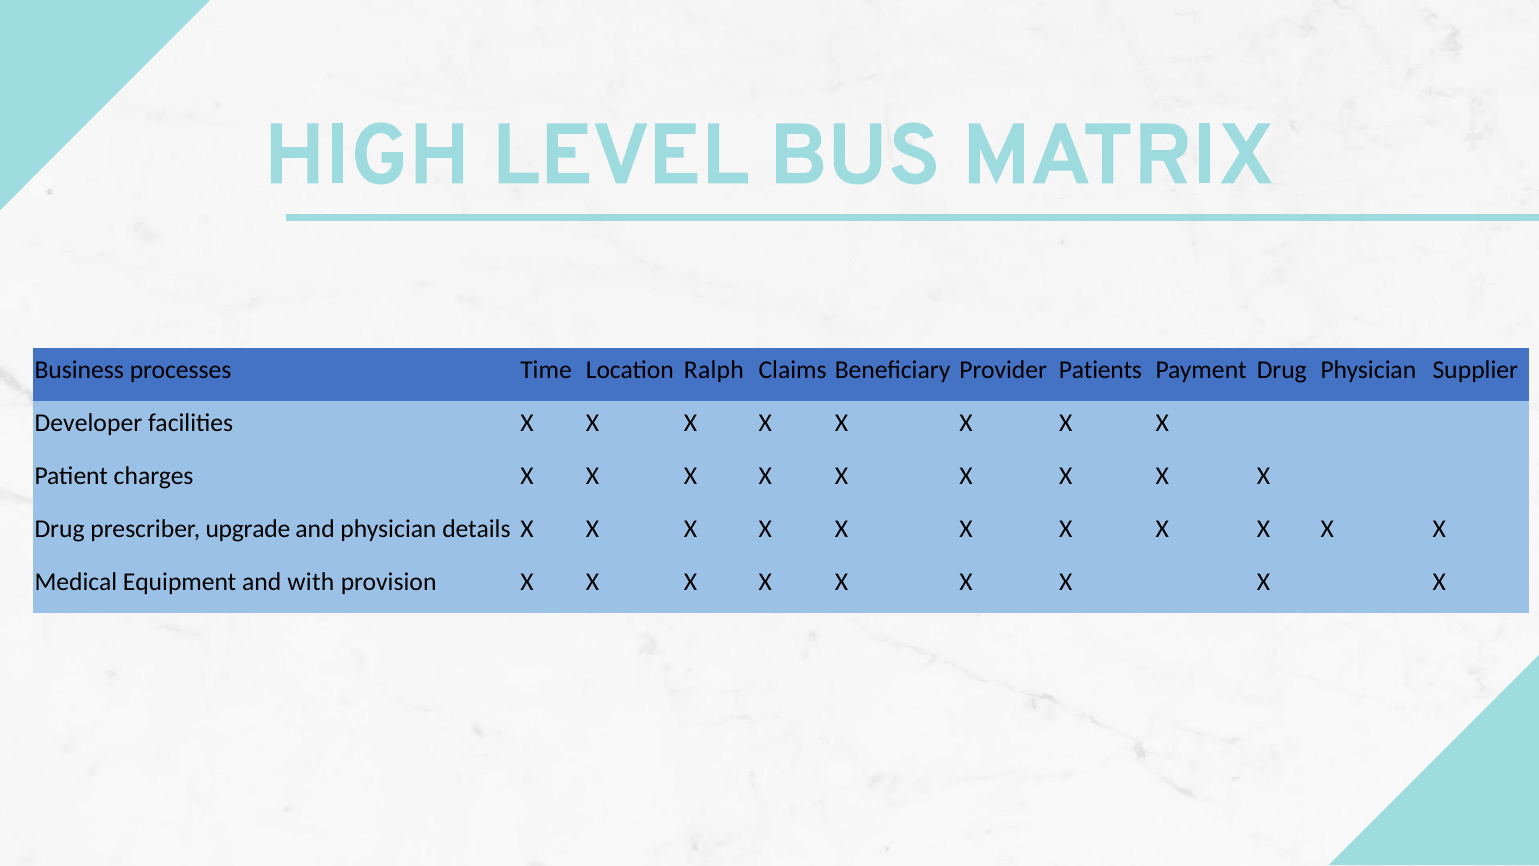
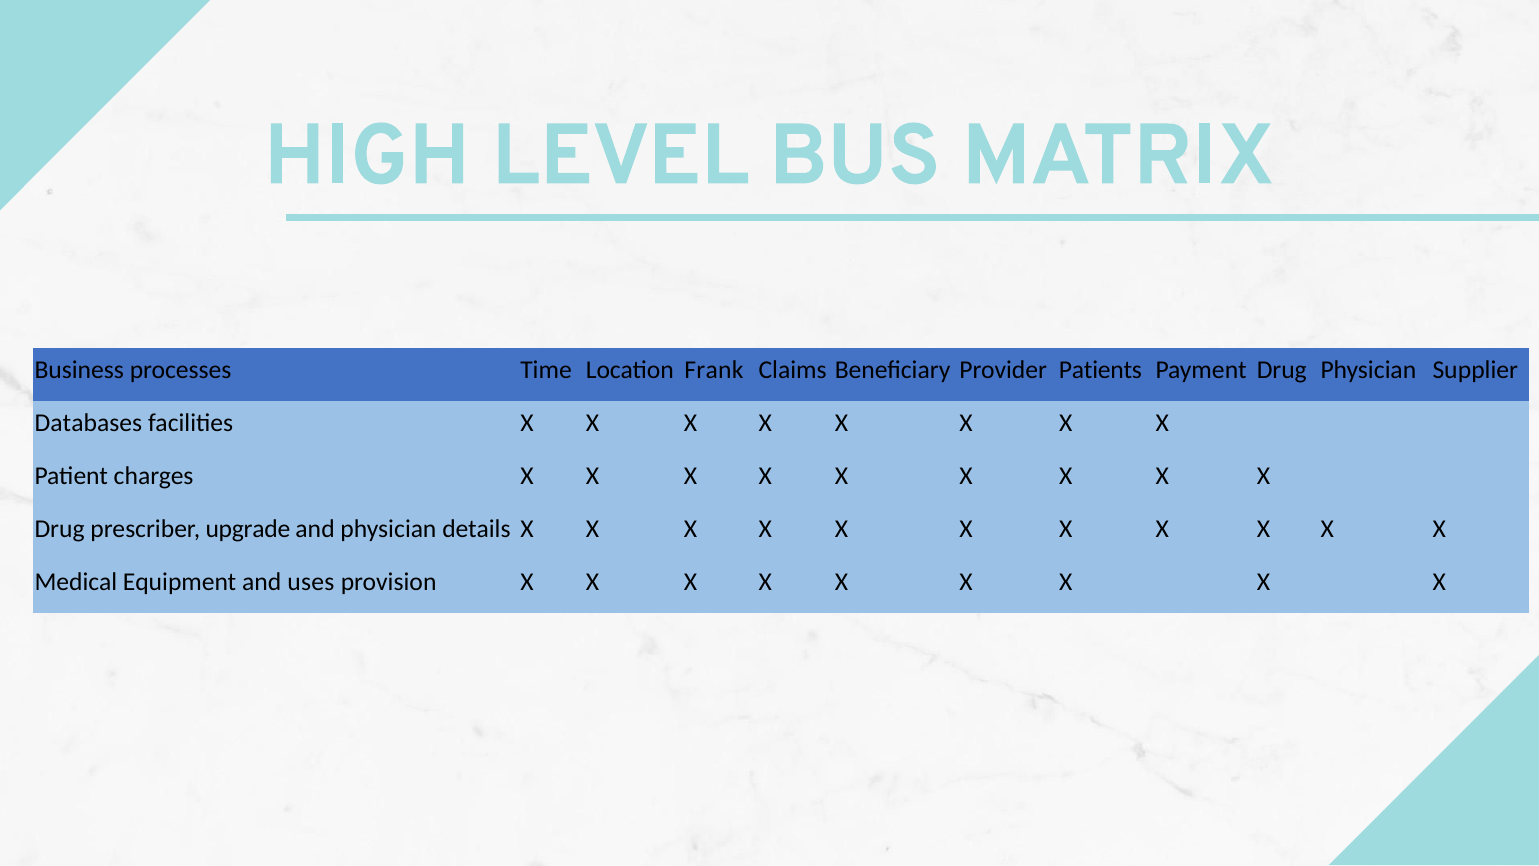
Ralph: Ralph -> Frank (714, 370)
Developer: Developer -> Databases (88, 423)
with: with -> uses (311, 582)
